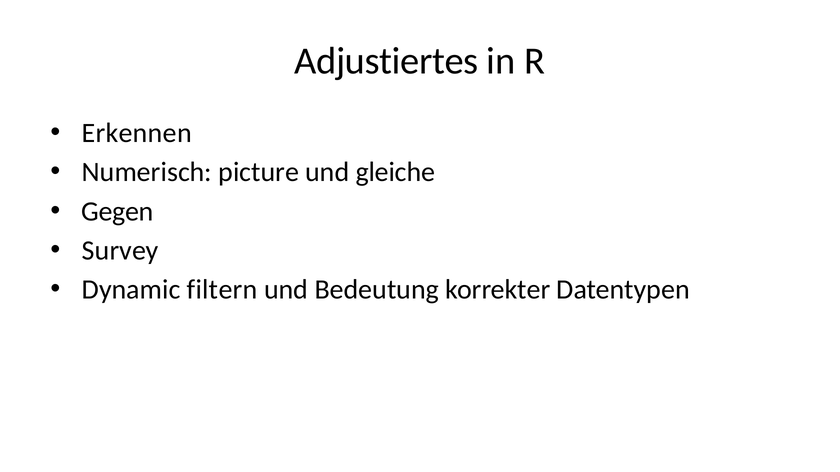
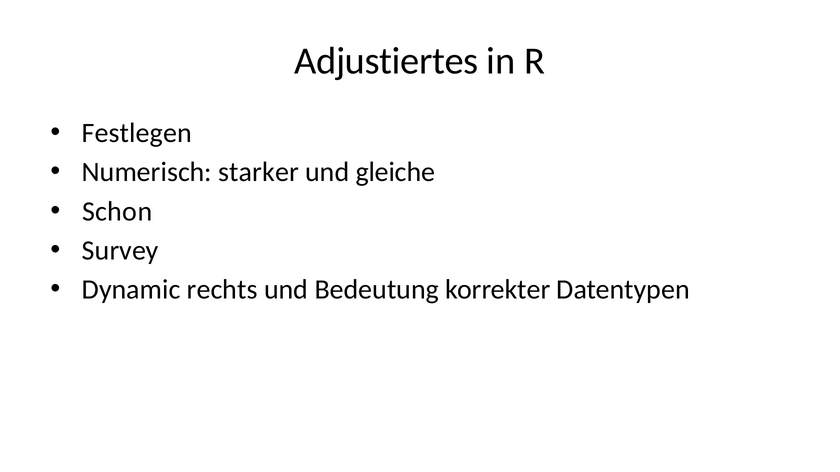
Erkennen: Erkennen -> Festlegen (137, 133)
picture: picture -> starker (259, 172)
Gegen: Gegen -> Schon (117, 212)
filtern: filtern -> rechts (222, 290)
